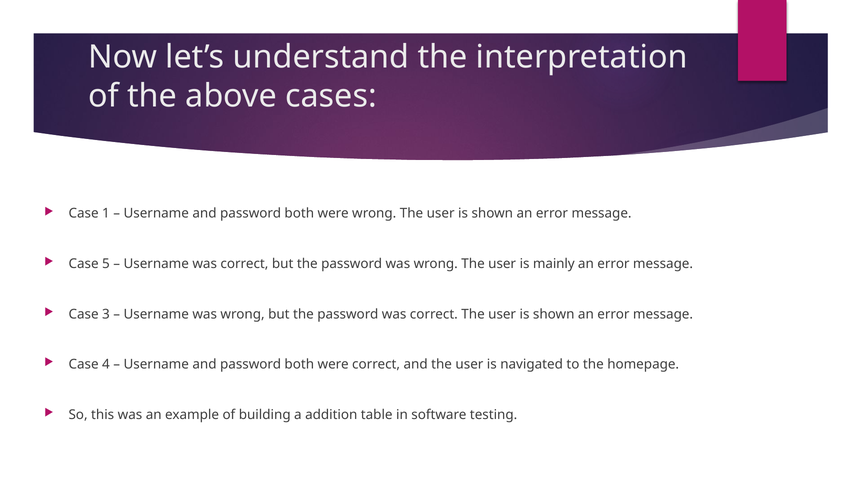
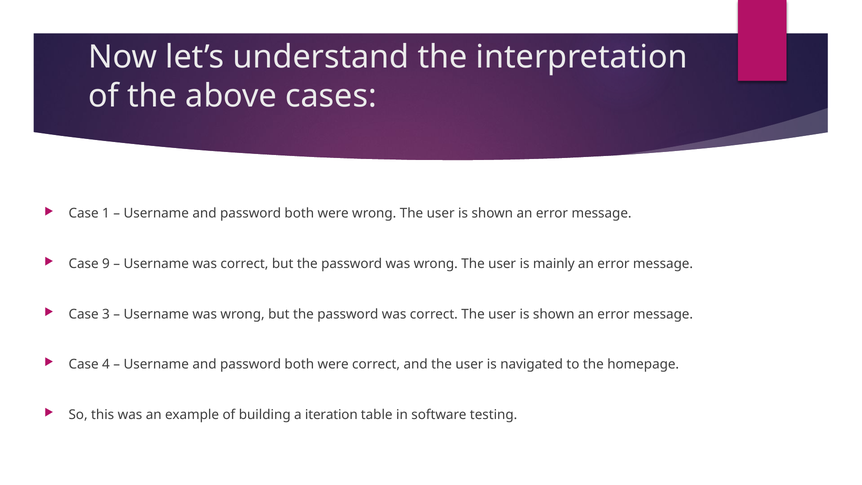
5: 5 -> 9 (106, 264)
addition: addition -> iteration (331, 415)
